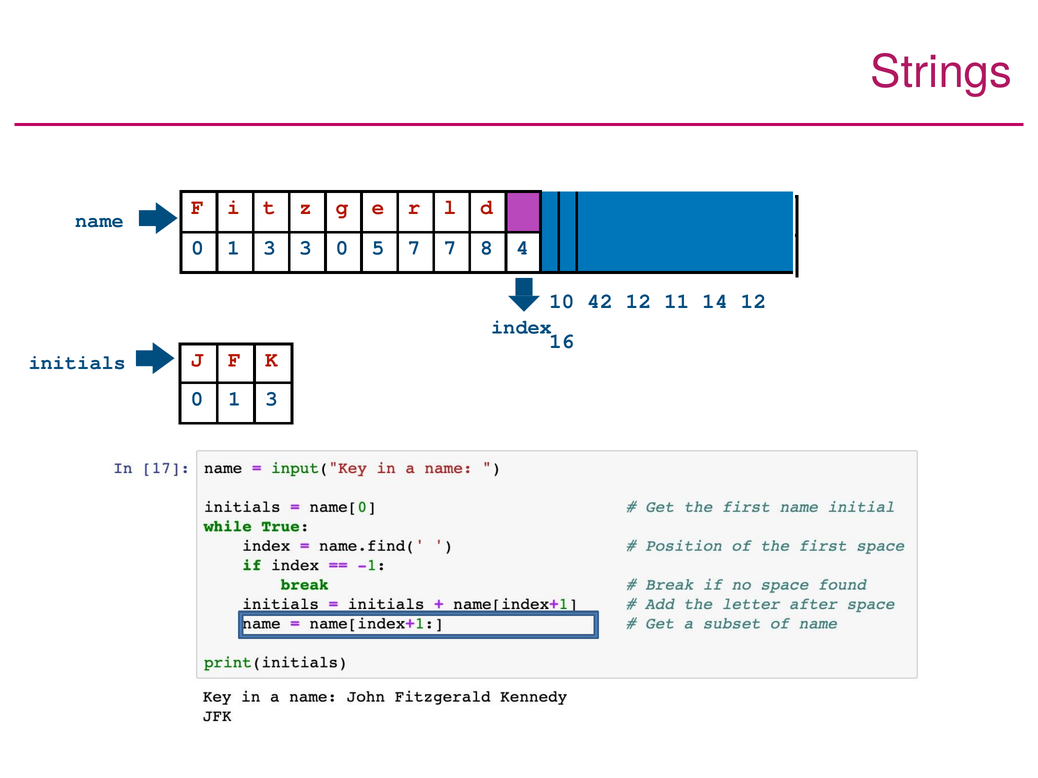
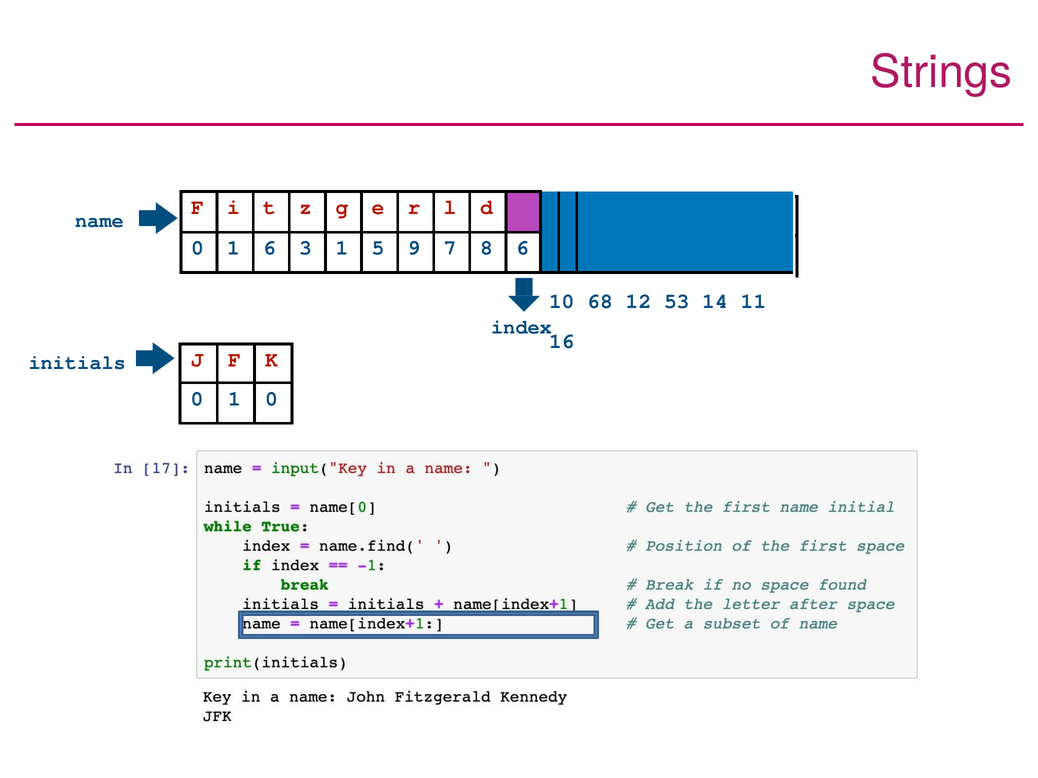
3: 3 -> 6 (270, 248)
3 0: 0 -> 1 (342, 248)
5 7: 7 -> 9 (414, 248)
8 4: 4 -> 6 (523, 248)
42: 42 -> 68 (600, 301)
11: 11 -> 53 (677, 301)
14 12: 12 -> 11 (754, 301)
3: 3 -> 0 (272, 399)
